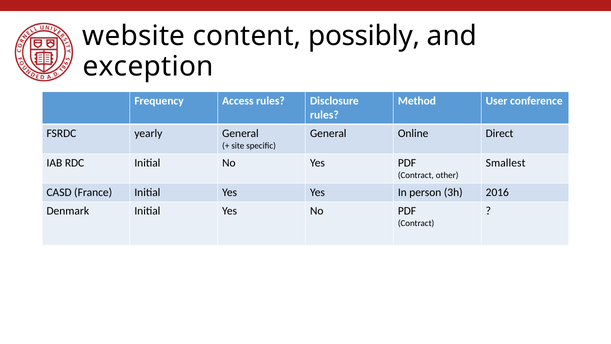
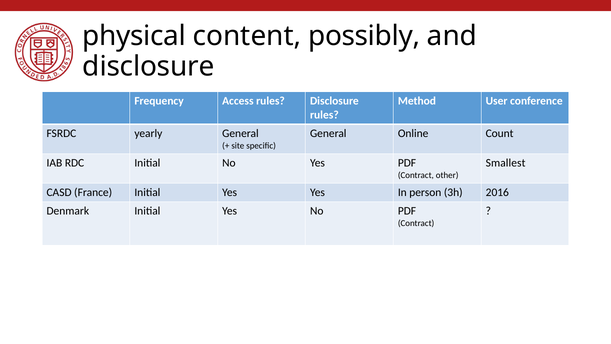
website: website -> physical (134, 36)
exception: exception -> disclosure (148, 66)
Direct: Direct -> Count (500, 133)
